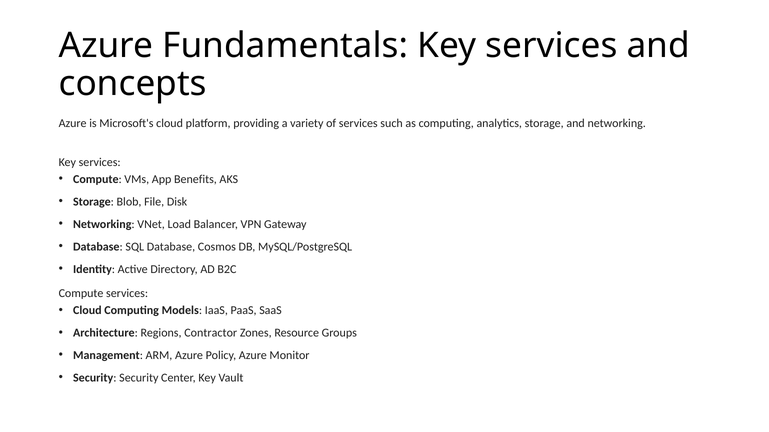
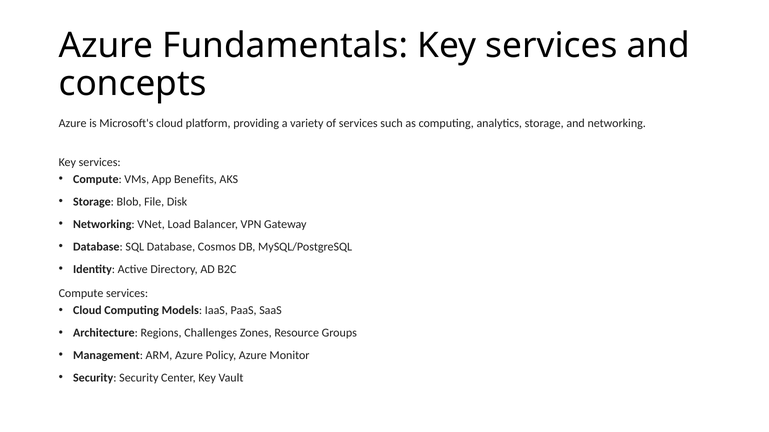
Contractor: Contractor -> Challenges (211, 333)
